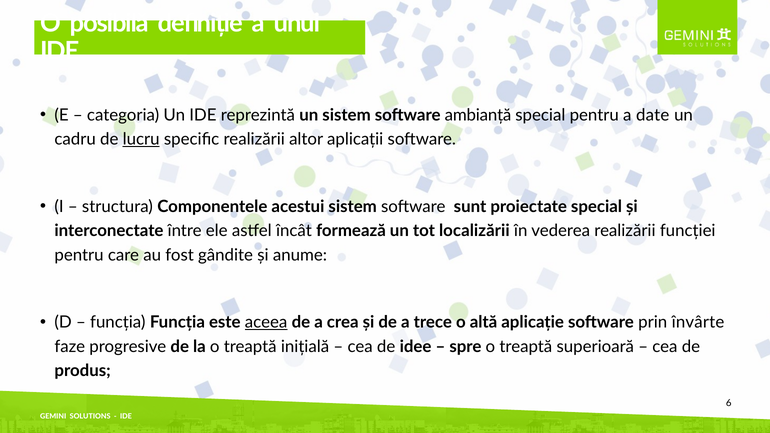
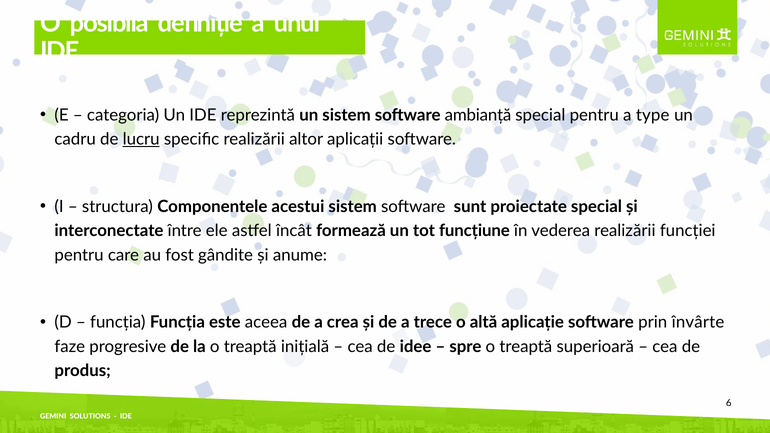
date: date -> type (653, 115)
localizării: localizării -> funcțiune (474, 231)
aceea underline: present -> none (266, 322)
